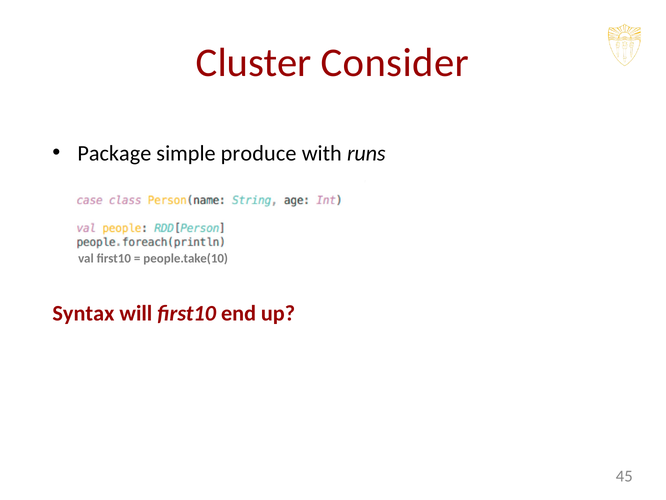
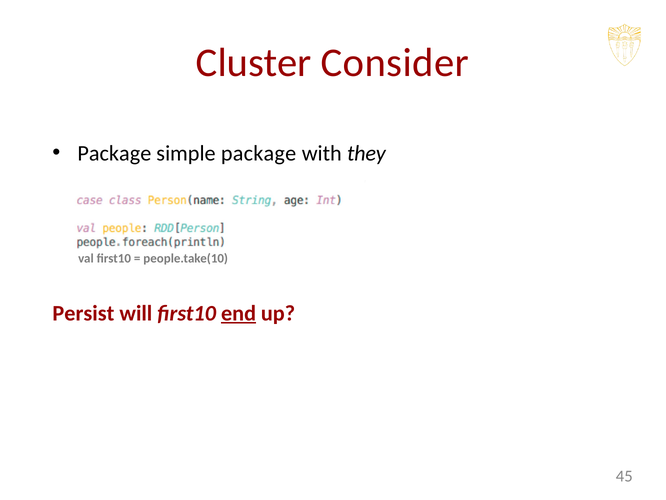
simple produce: produce -> package (259, 153)
runs: runs -> they (366, 153)
Syntax: Syntax -> Persist (83, 313)
end underline: none -> present (239, 313)
